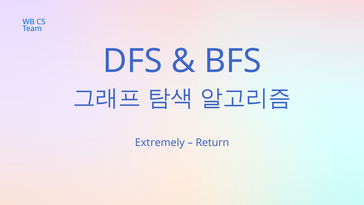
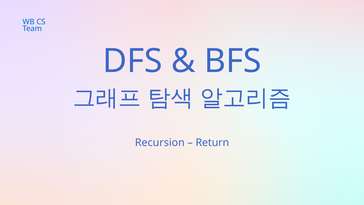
Extremely: Extremely -> Recursion (160, 142)
